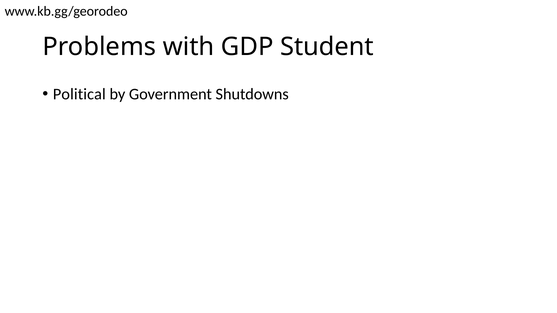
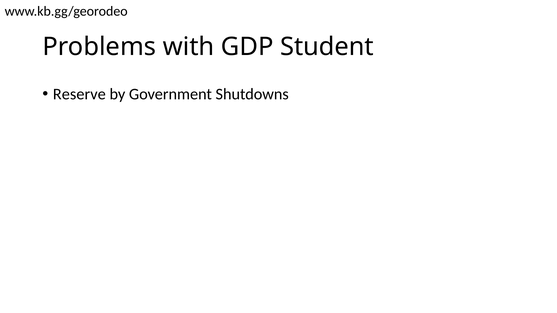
Political: Political -> Reserve (79, 94)
